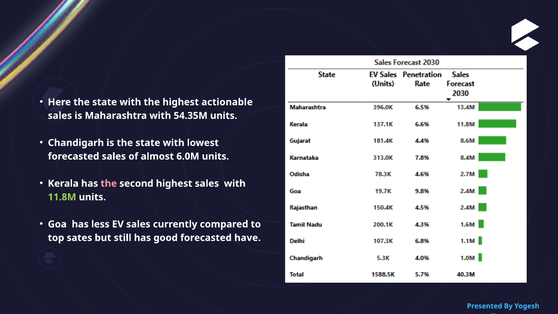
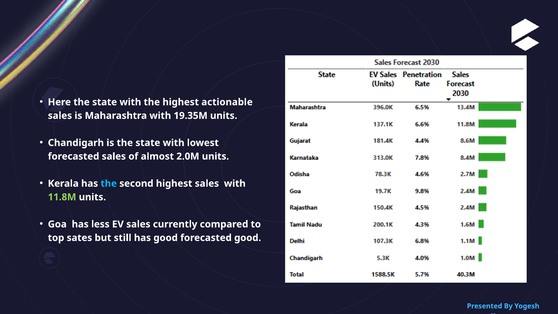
54.35M: 54.35M -> 19.35M (191, 116)
6.0M: 6.0M -> 2.0M (188, 156)
the colour: pink -> light blue (109, 183)
forecasted have: have -> good (248, 238)
